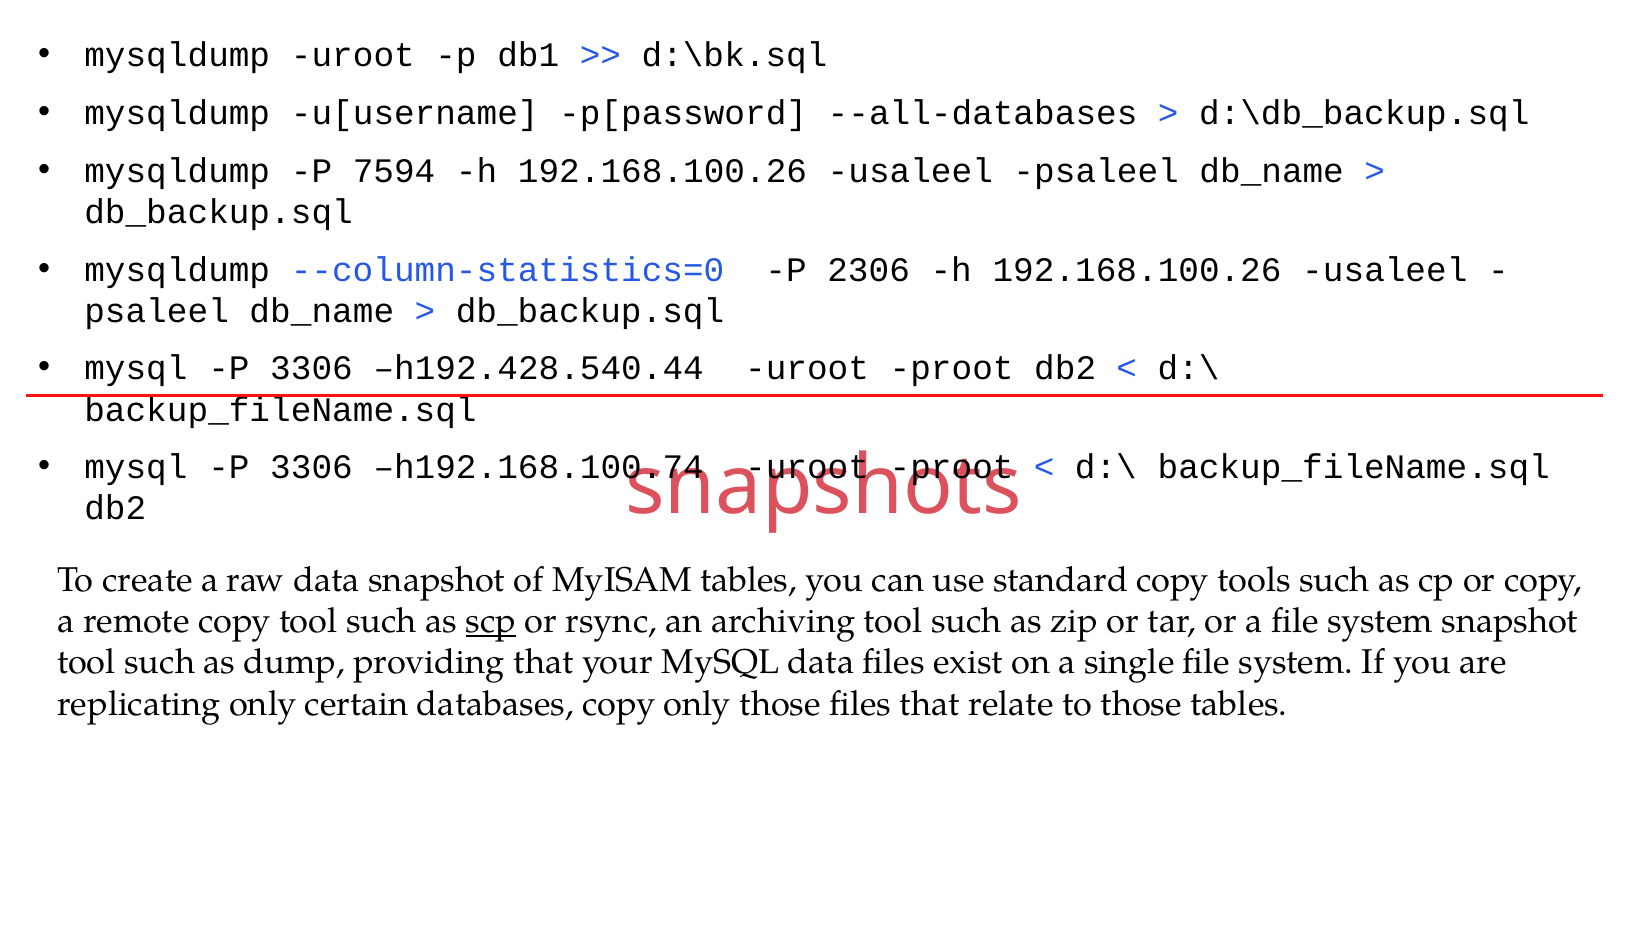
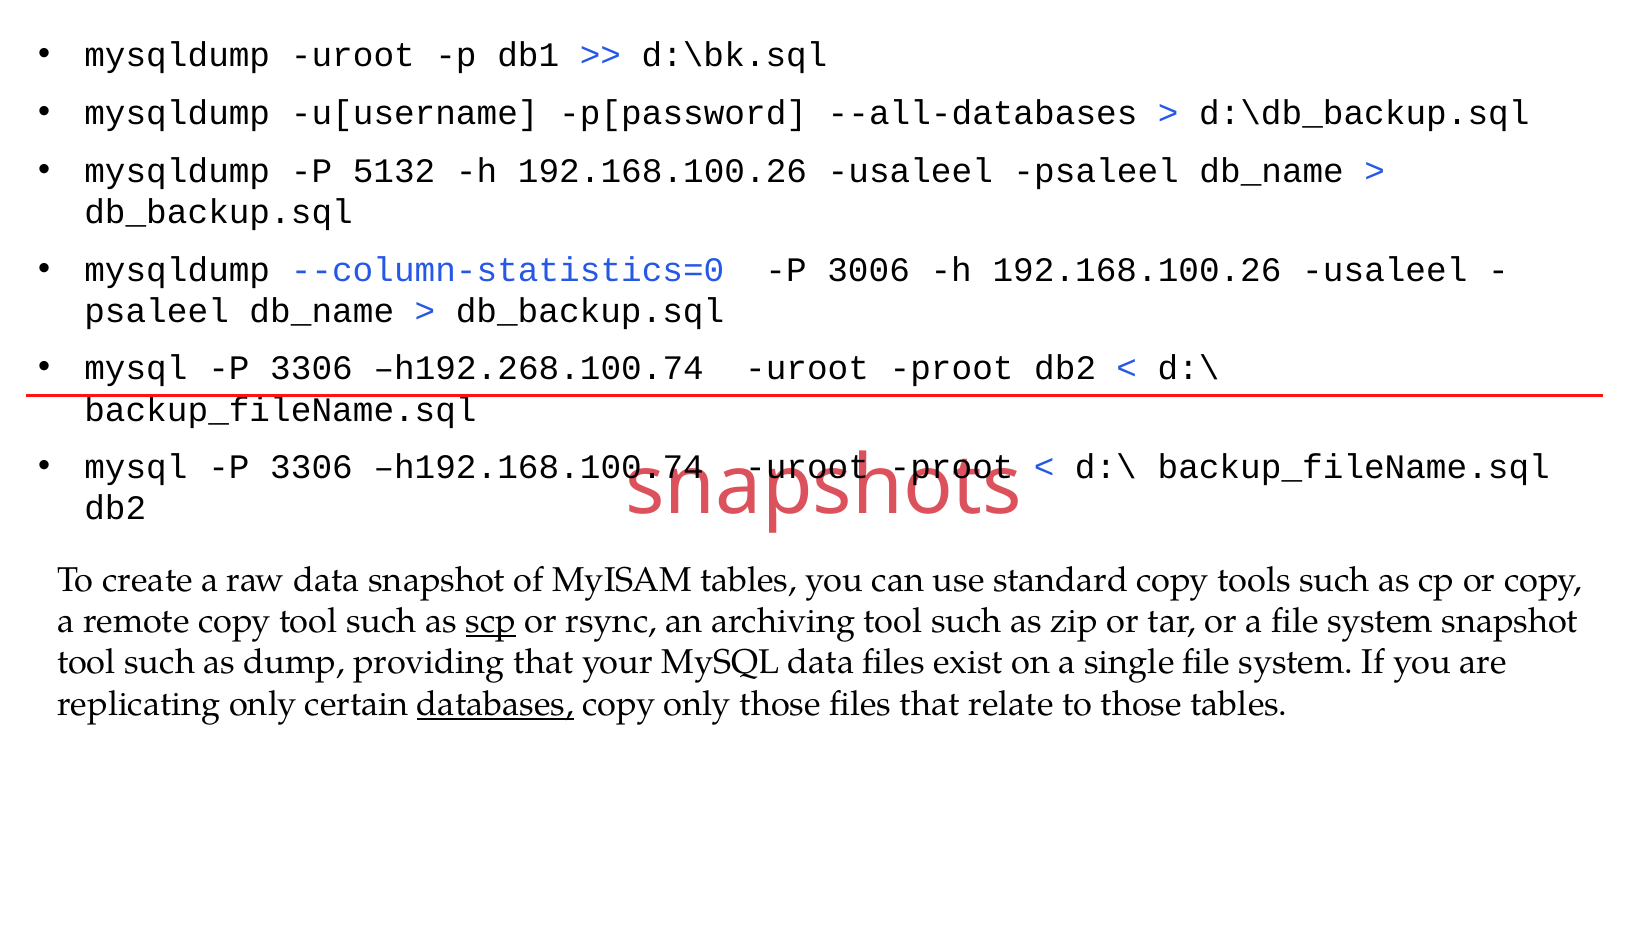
7594: 7594 -> 5132 (394, 171)
2306: 2306 -> 3006 (869, 270)
h192.428.540.44: h192.428.540.44 -> h192.268.100.74 (539, 369)
databases underline: none -> present (495, 704)
